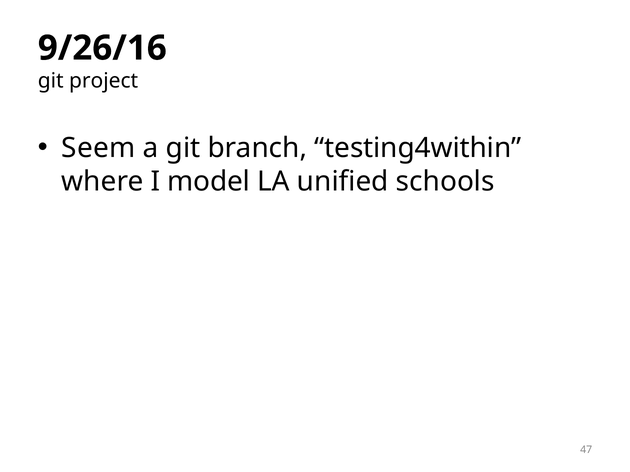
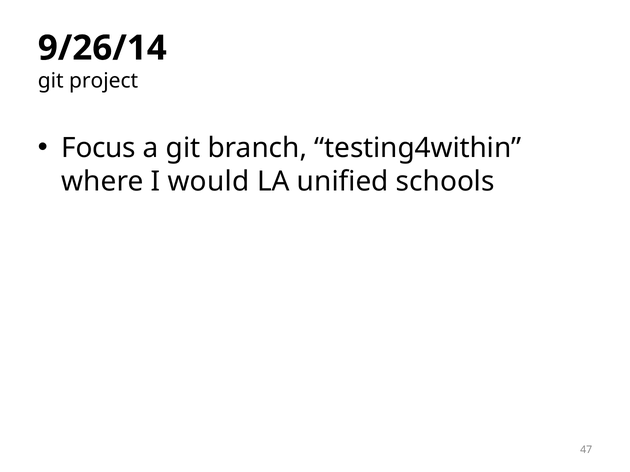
9/26/16: 9/26/16 -> 9/26/14 (102, 48)
Seem: Seem -> Focus (99, 148)
model: model -> would (208, 182)
